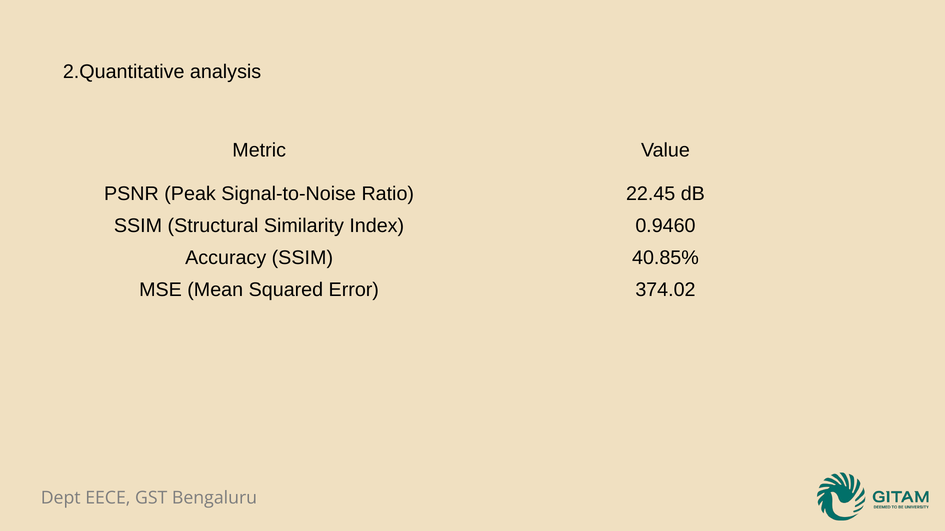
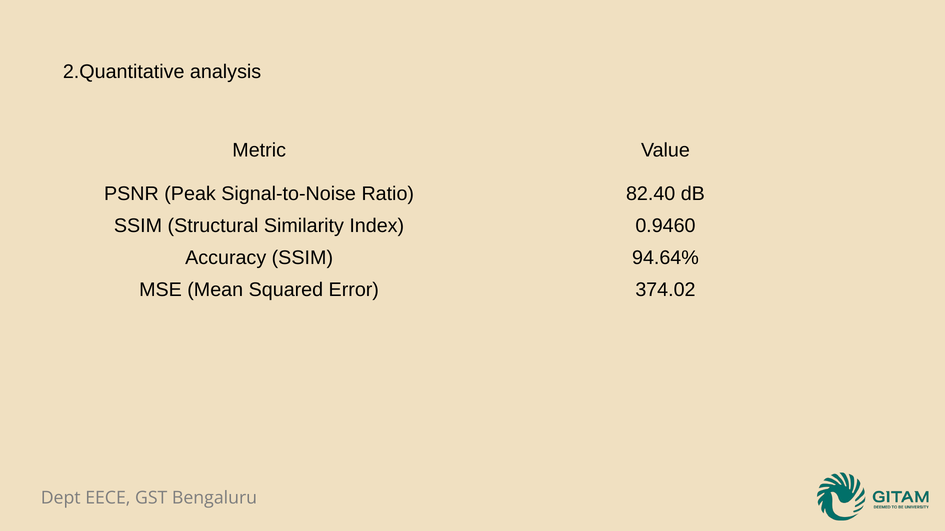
22.45: 22.45 -> 82.40 (651, 194)
40.85%: 40.85% -> 94.64% (665, 258)
